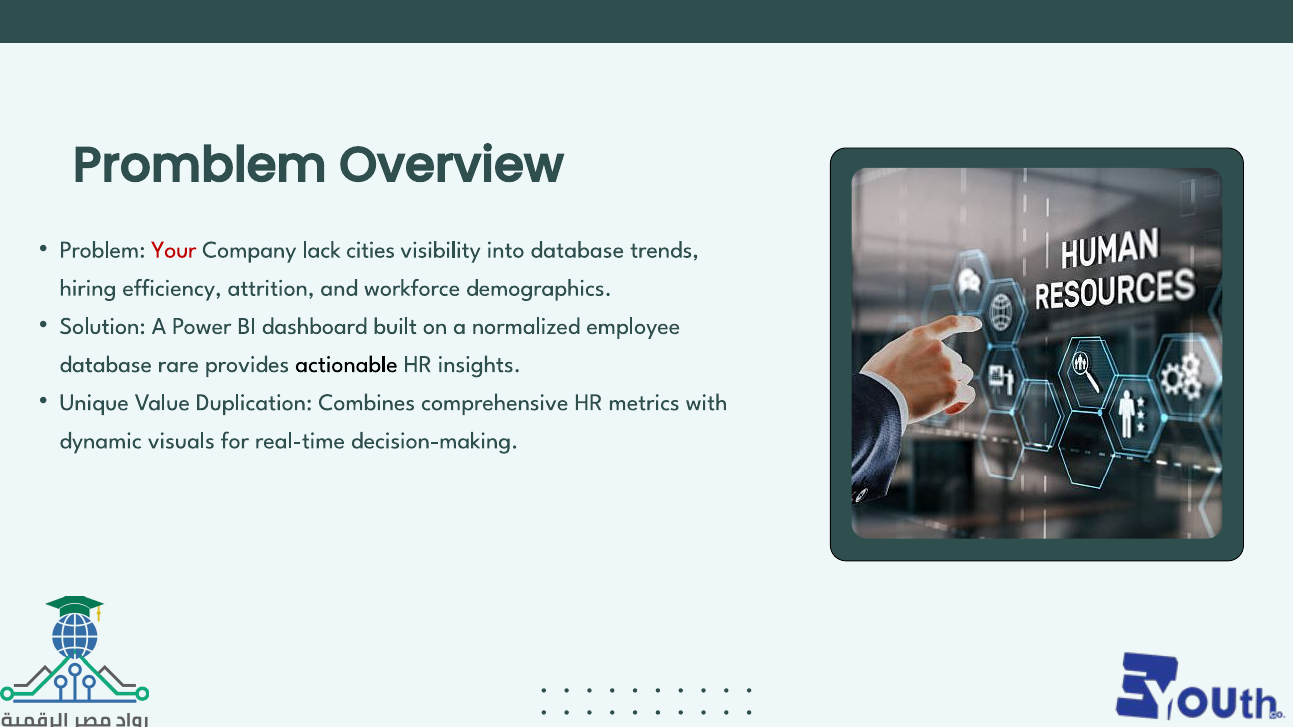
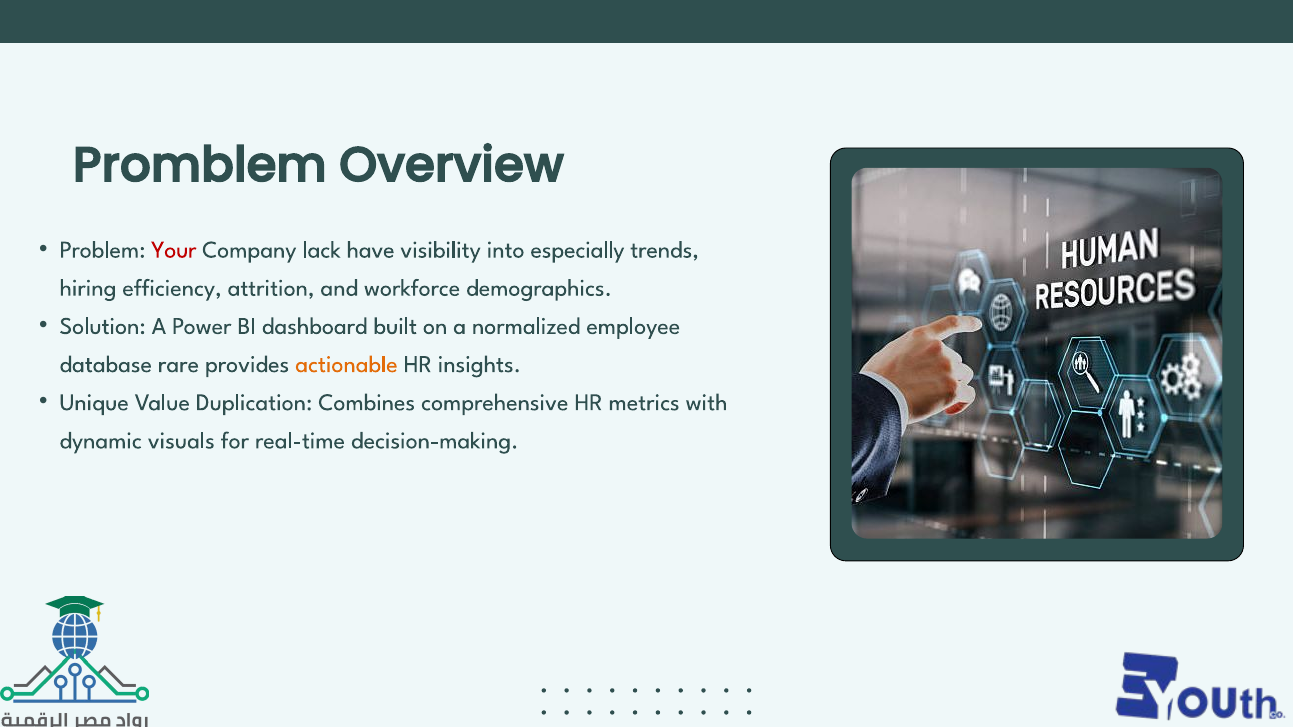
cities: cities -> have (371, 250)
into database: database -> especially (577, 250)
actionable colour: black -> orange (346, 364)
